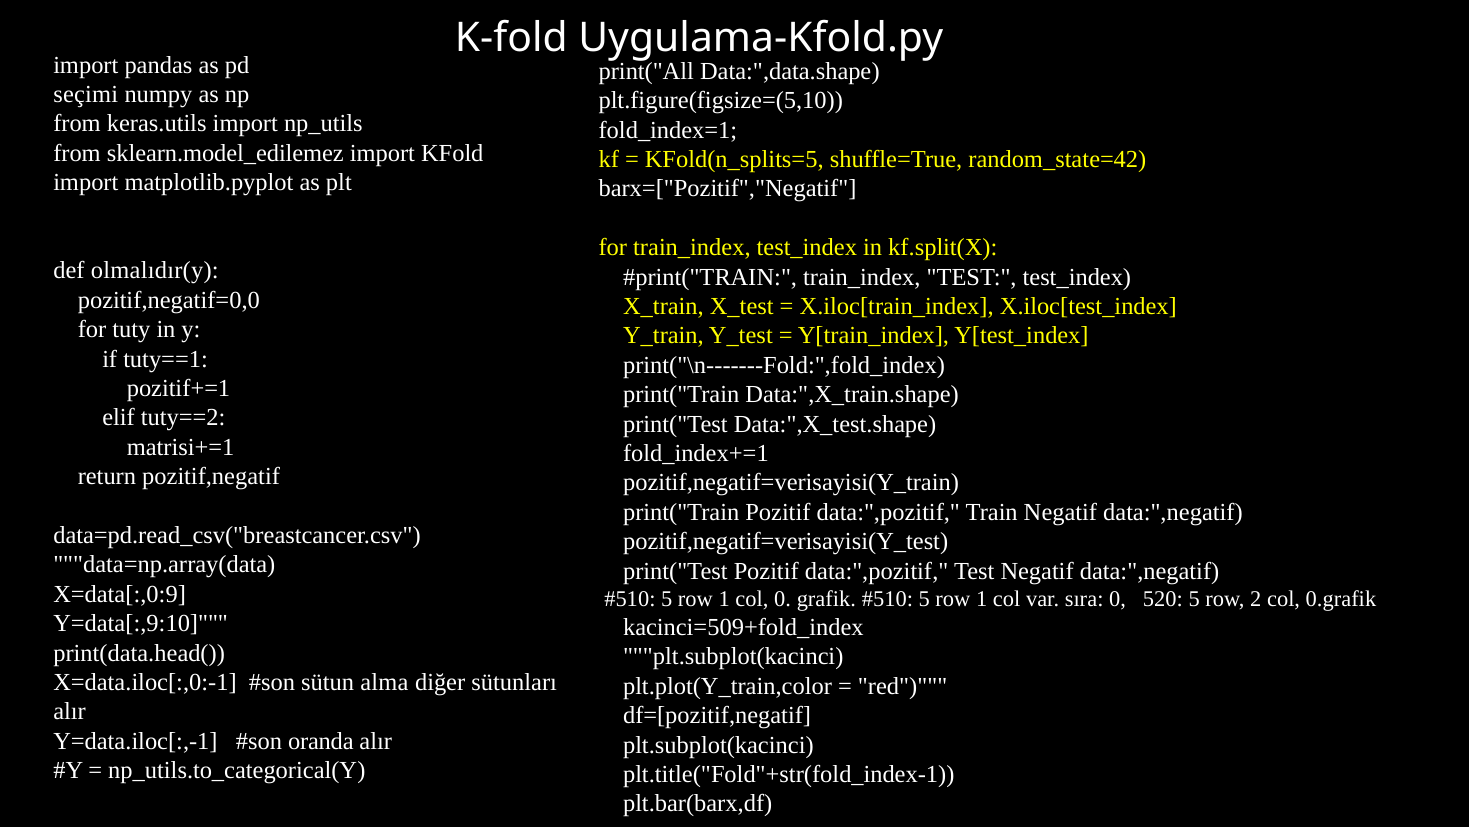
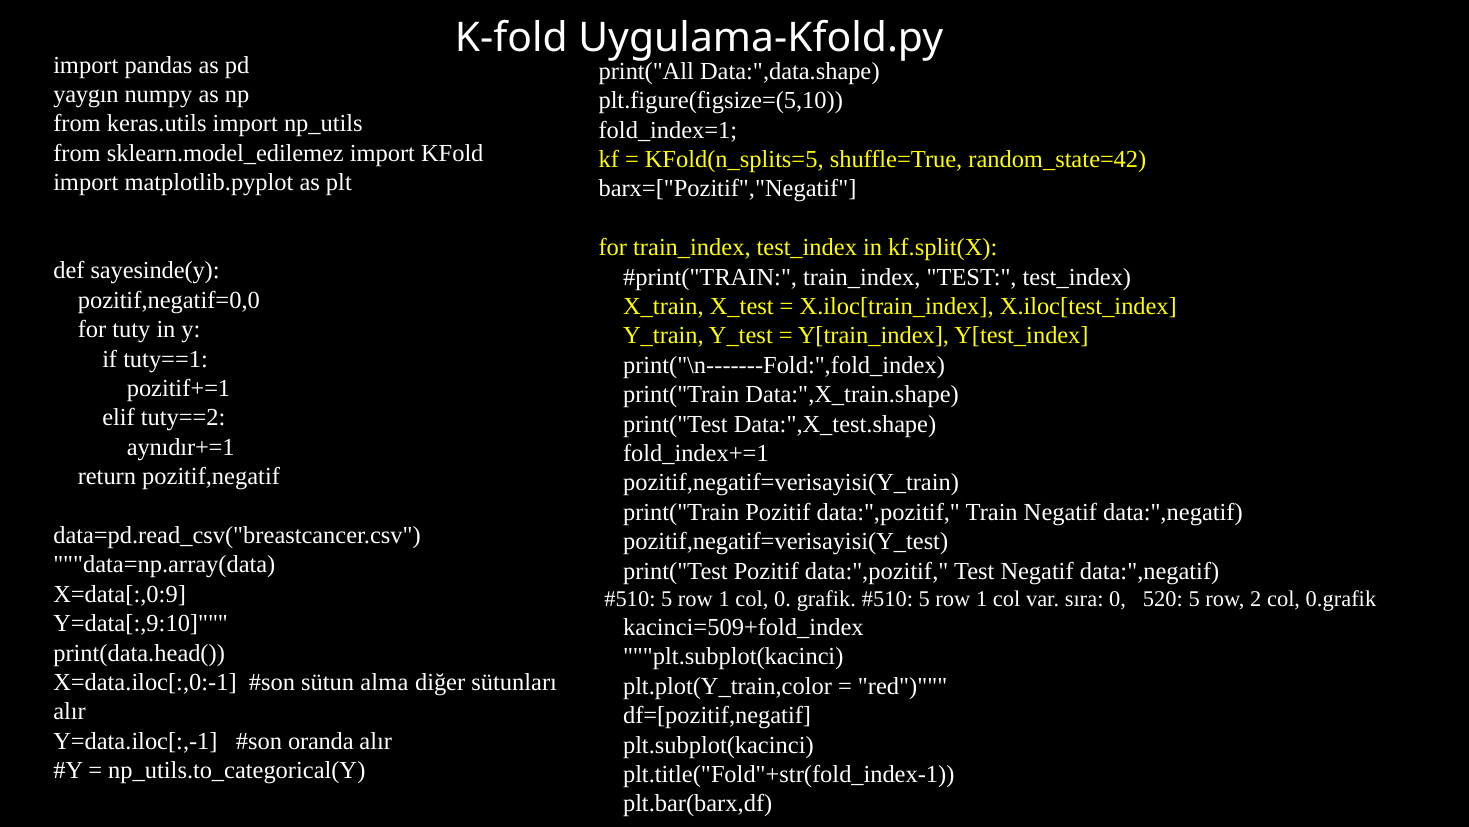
seçimi: seçimi -> yaygın (86, 94)
olmalıdır(y: olmalıdır(y -> sayesinde(y (155, 271)
matrisi+=1: matrisi+=1 -> aynıdır+=1 (181, 447)
